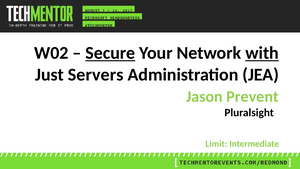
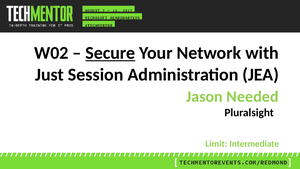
with underline: present -> none (262, 53)
Servers: Servers -> Session (96, 74)
Prevent: Prevent -> Needed (253, 96)
